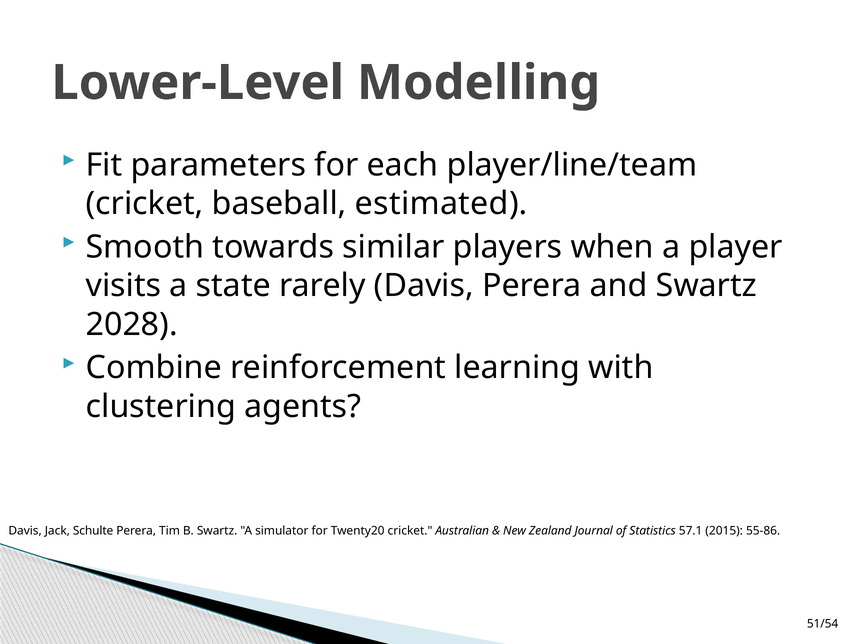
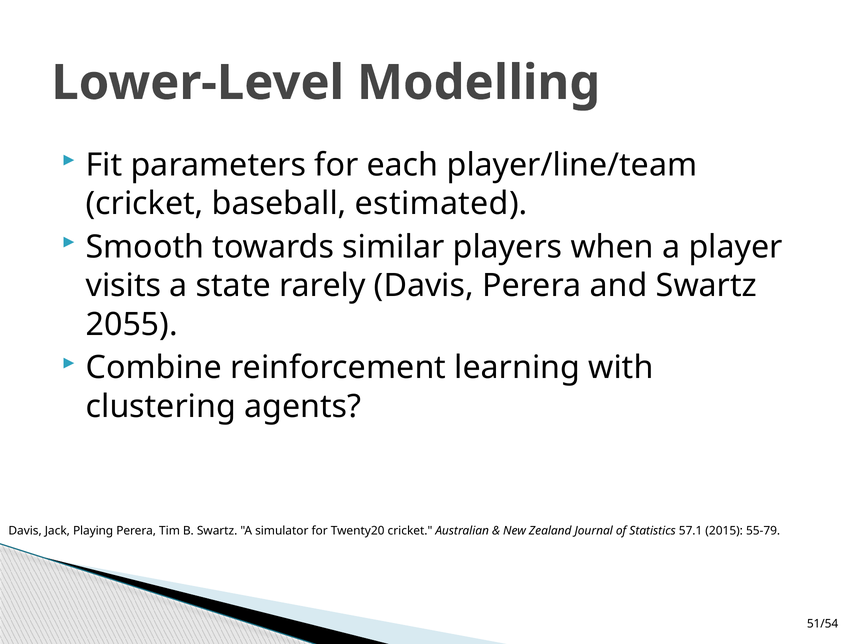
2028: 2028 -> 2055 (132, 325)
Schulte: Schulte -> Playing (93, 531)
55-86: 55-86 -> 55-79 (763, 531)
